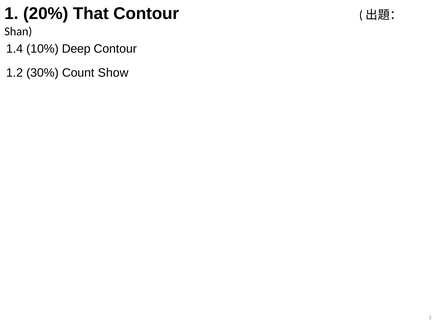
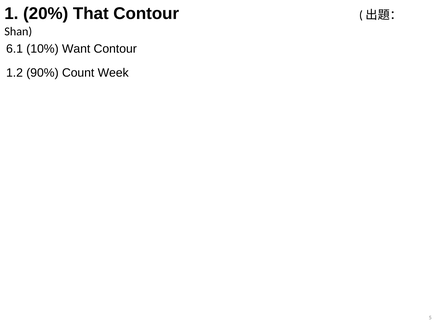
1.4: 1.4 -> 6.1 (15, 49)
Deep: Deep -> Want (76, 49)
30%: 30% -> 90% (42, 73)
Show: Show -> Week (113, 73)
